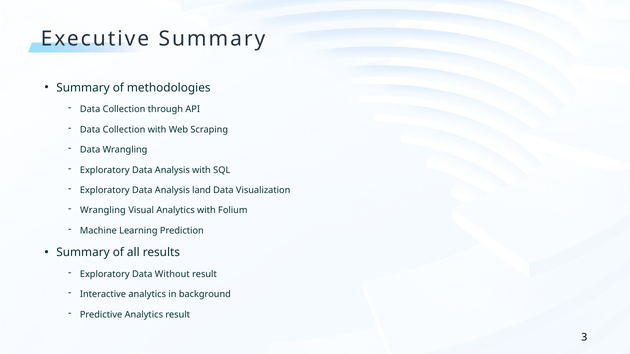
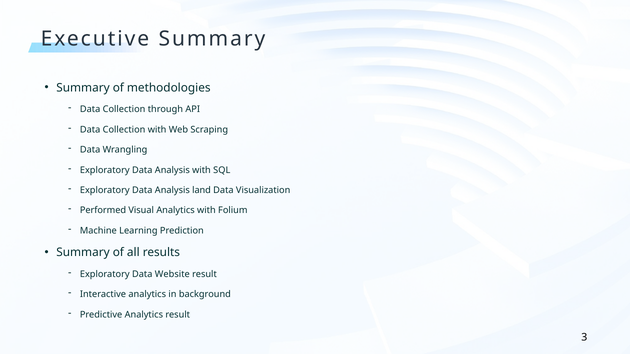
Wrangling: Wrangling -> Performed (103, 211)
Without: Without -> Website (172, 274)
